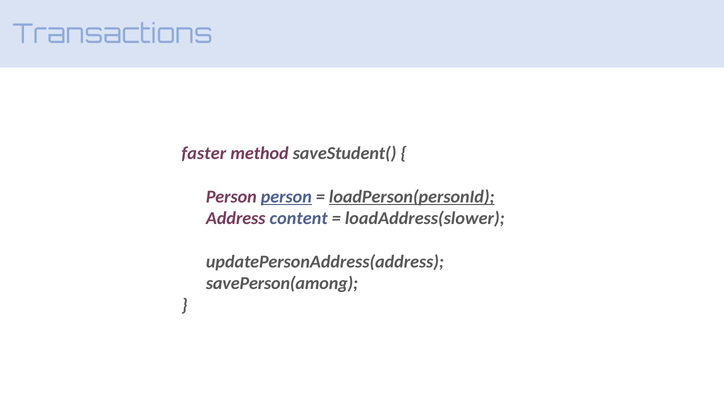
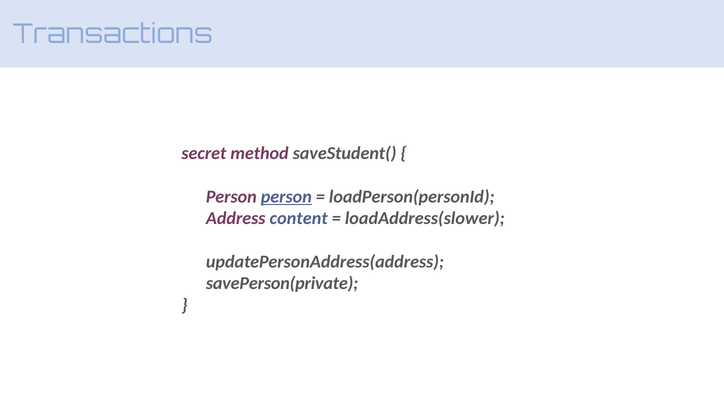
faster: faster -> secret (204, 153)
loadPerson(personId underline: present -> none (412, 197)
savePerson(among: savePerson(among -> savePerson(private (282, 284)
